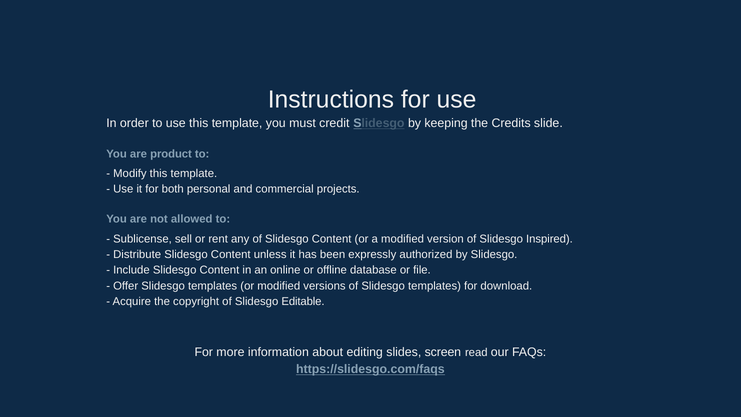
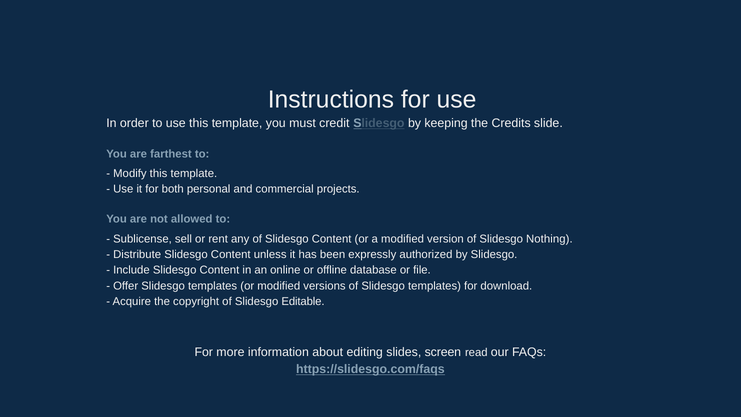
product: product -> farthest (171, 154)
Inspired: Inspired -> Nothing (549, 239)
